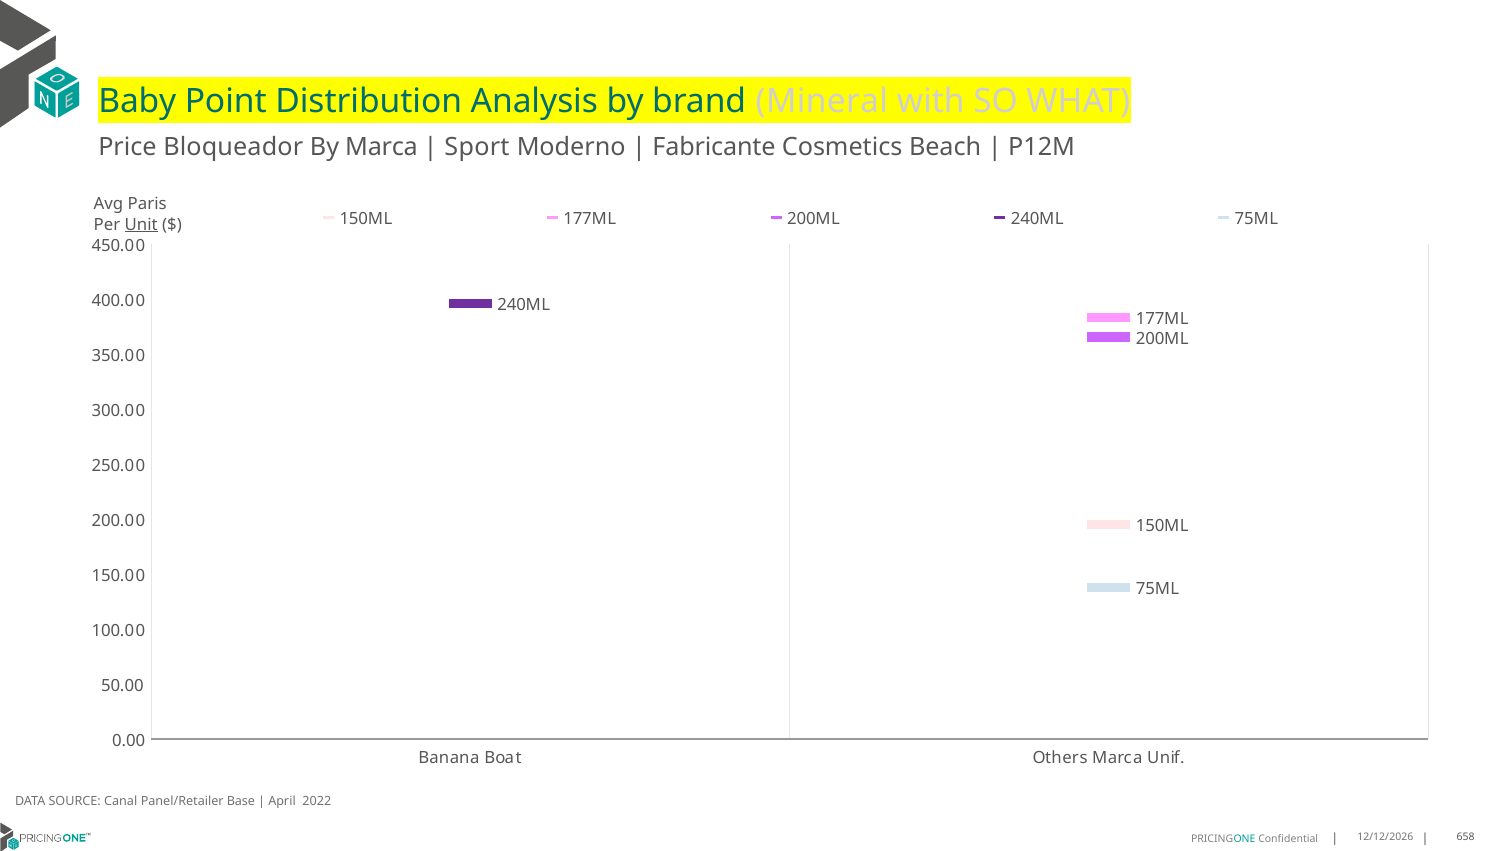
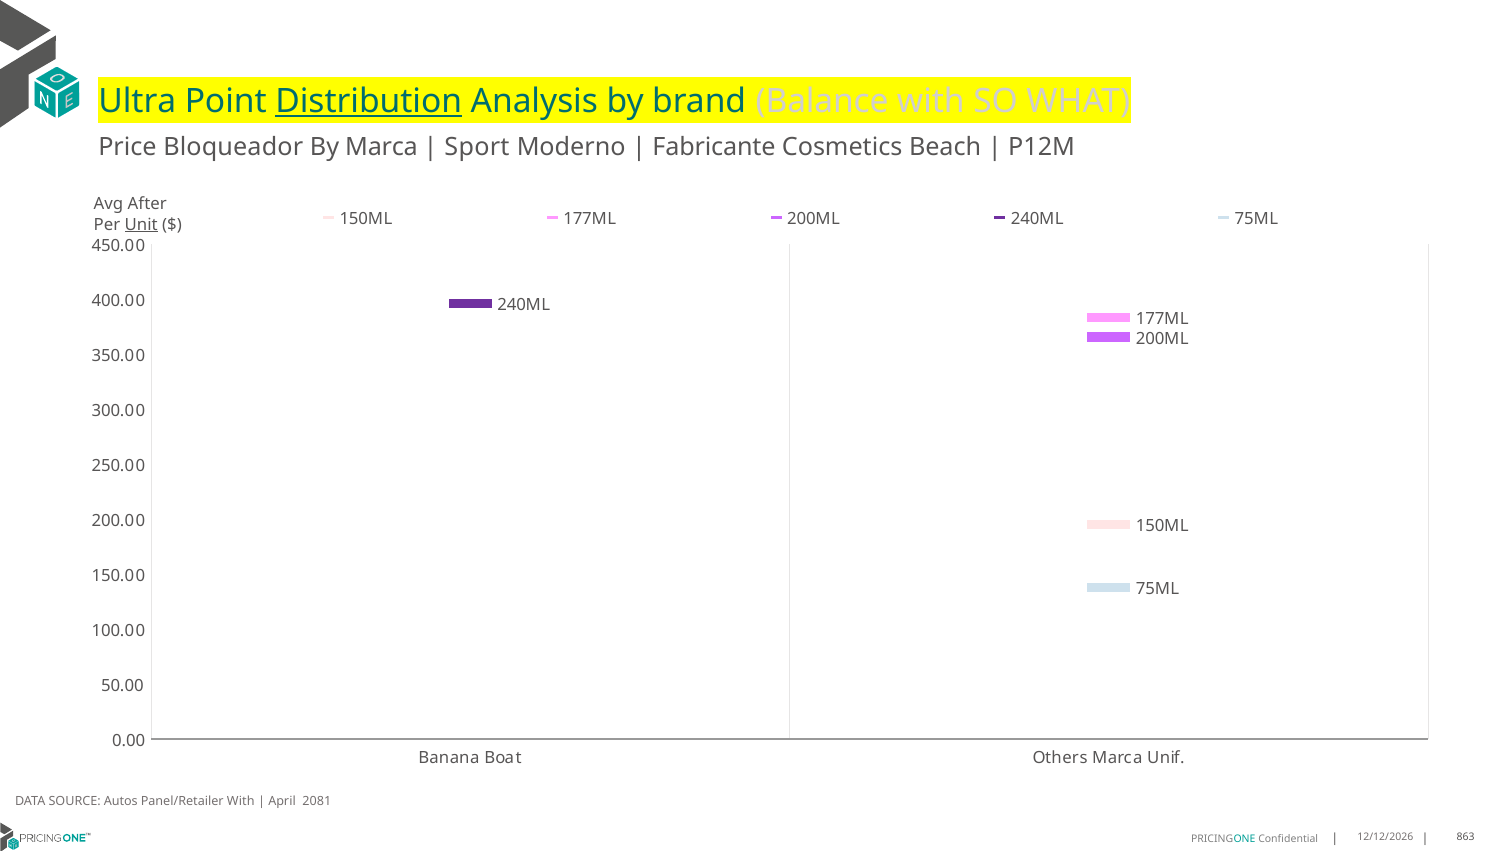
Baby: Baby -> Ultra (137, 102)
Distribution underline: none -> present (369, 102)
Mineral: Mineral -> Balance (822, 102)
Paris: Paris -> After (147, 204)
Canal: Canal -> Autos (121, 801)
Panel/Retailer Base: Base -> With (241, 801)
2022: 2022 -> 2081 (317, 801)
658: 658 -> 863 (1466, 836)
